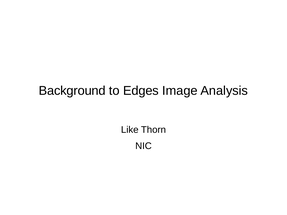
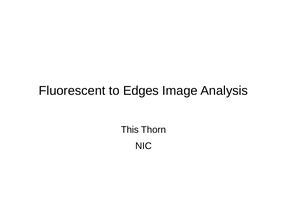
Background: Background -> Fluorescent (72, 91)
Like: Like -> This (130, 130)
